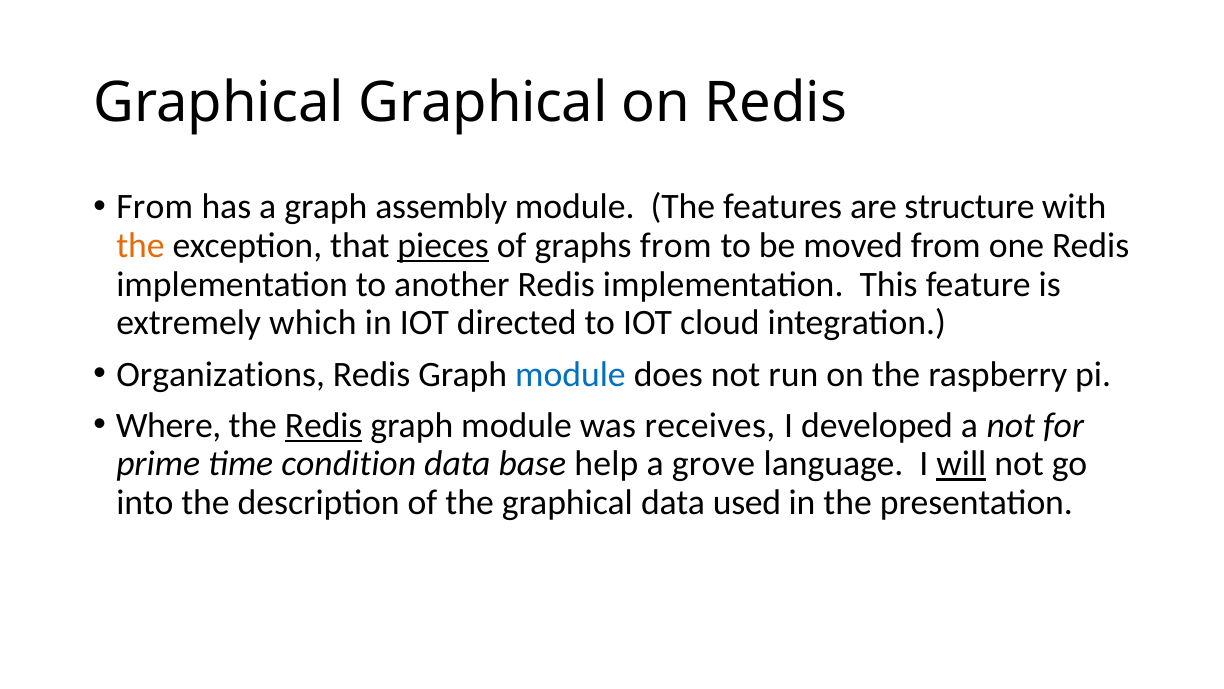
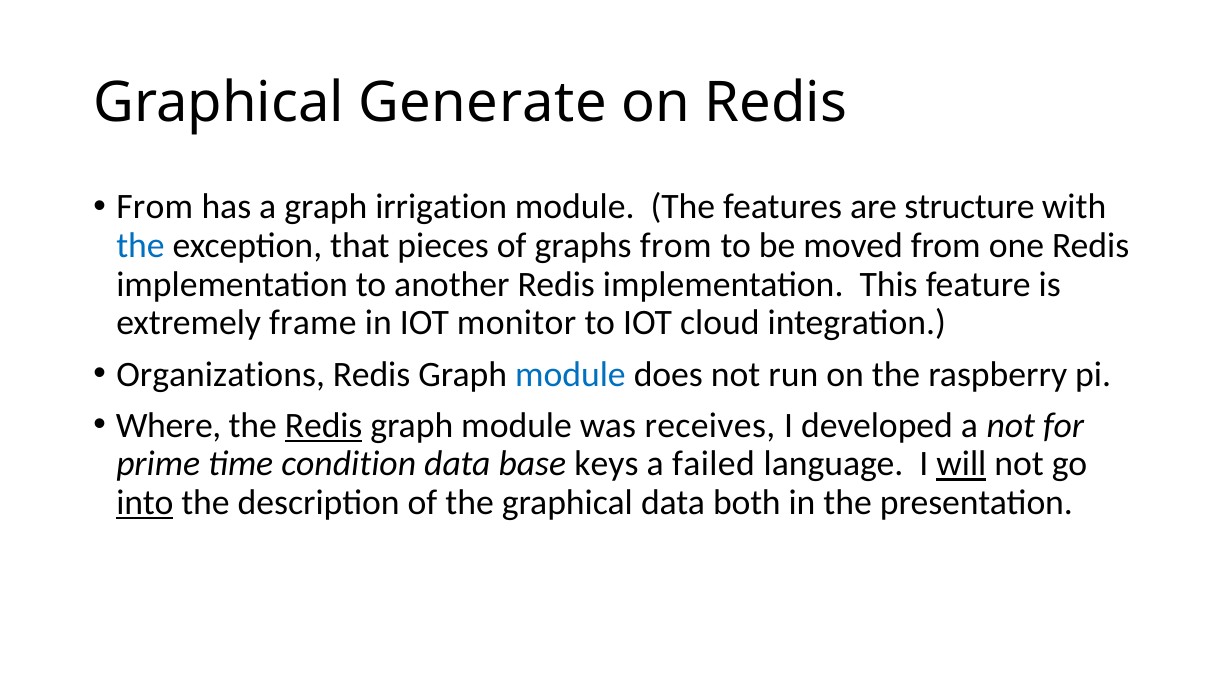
Graphical Graphical: Graphical -> Generate (483, 103)
assembly: assembly -> irrigation (441, 207)
the colour: orange -> blue (140, 246)
pieces underline: present -> none (443, 246)
which: which -> frame (313, 323)
directed: directed -> monitor (517, 323)
help: help -> keys (606, 464)
grove: grove -> failed (713, 464)
into underline: none -> present (145, 502)
used: used -> both (747, 502)
